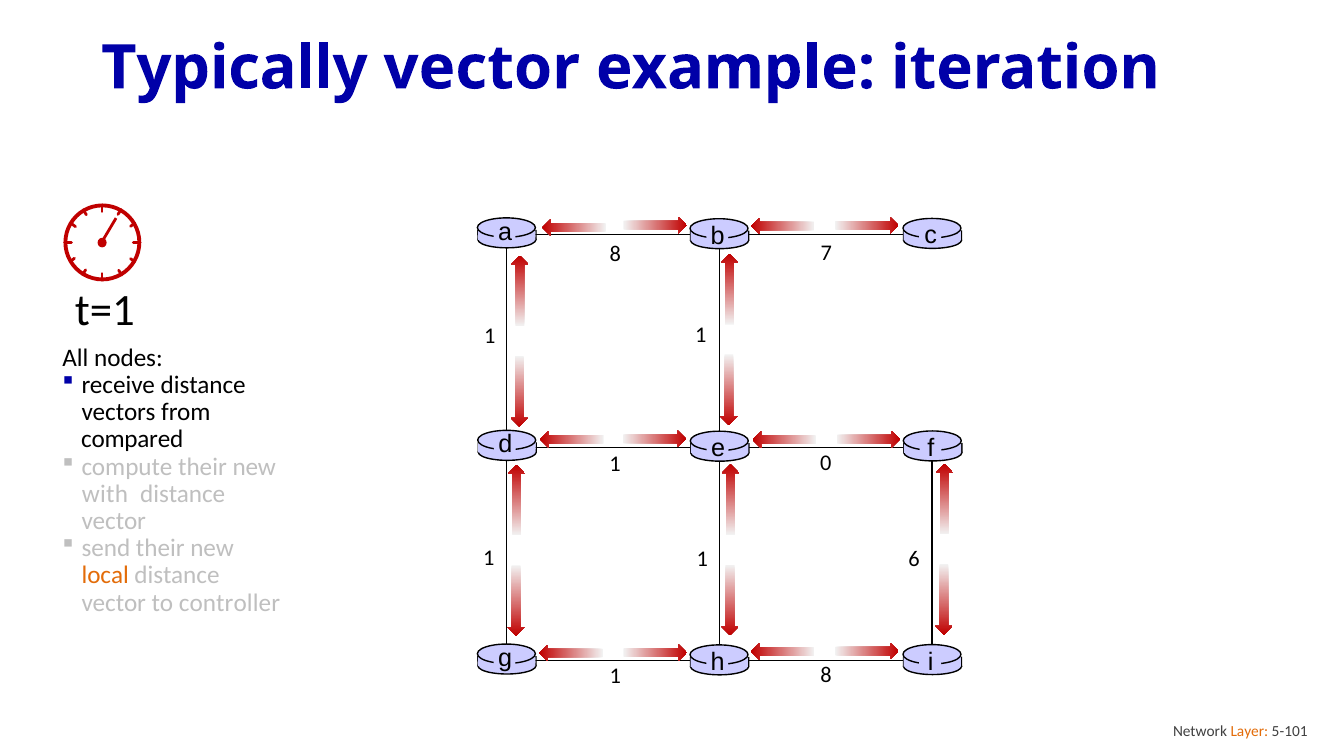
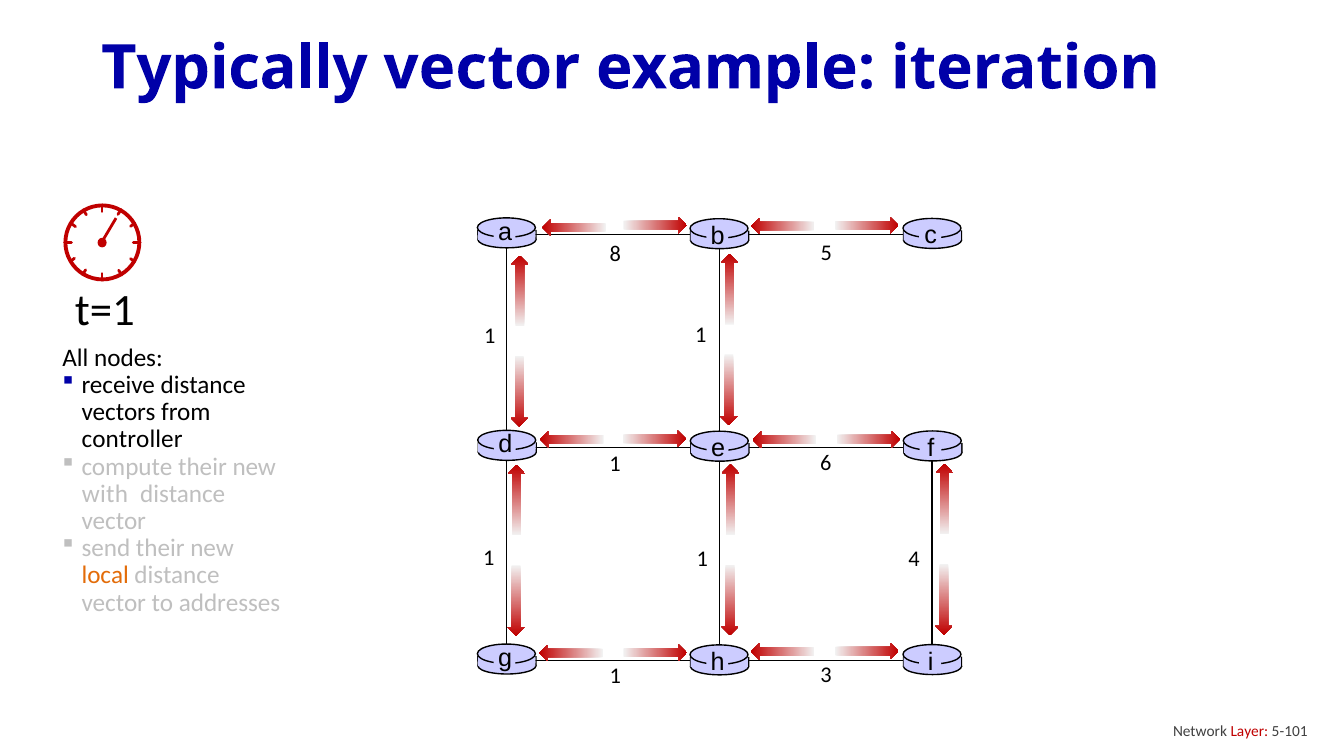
7: 7 -> 5 (826, 253)
compared: compared -> controller (132, 439)
0: 0 -> 6 (826, 463)
6: 6 -> 4 (914, 559)
controller: controller -> addresses (230, 602)
1 8: 8 -> 3 (826, 675)
Layer colour: orange -> red (1249, 731)
